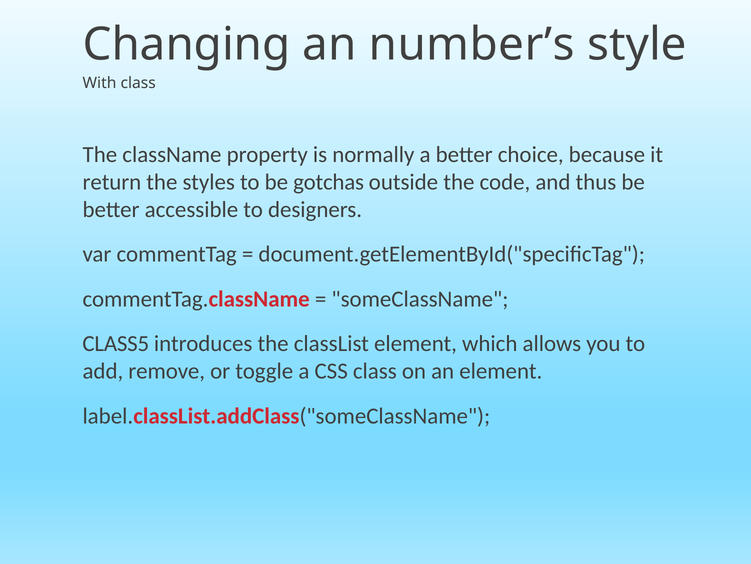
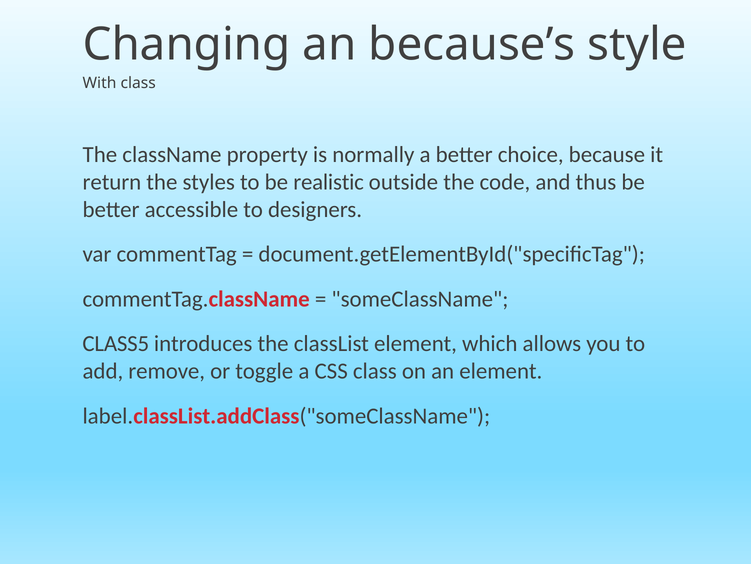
number’s: number’s -> because’s (472, 45)
gotchas: gotchas -> realistic (329, 182)
